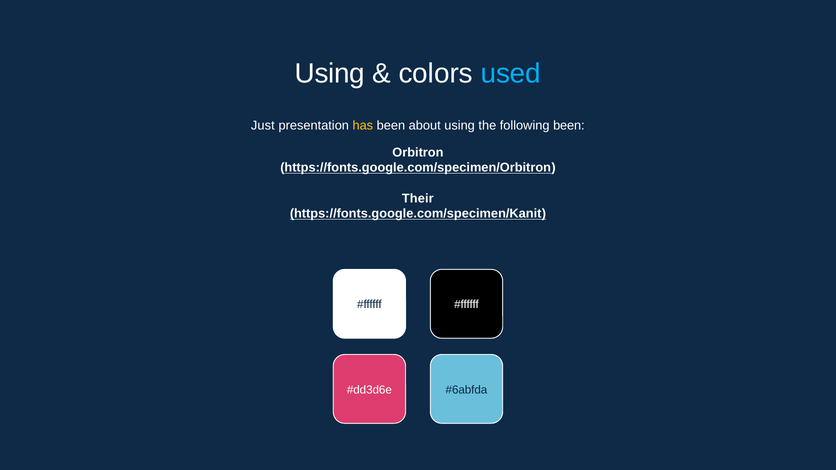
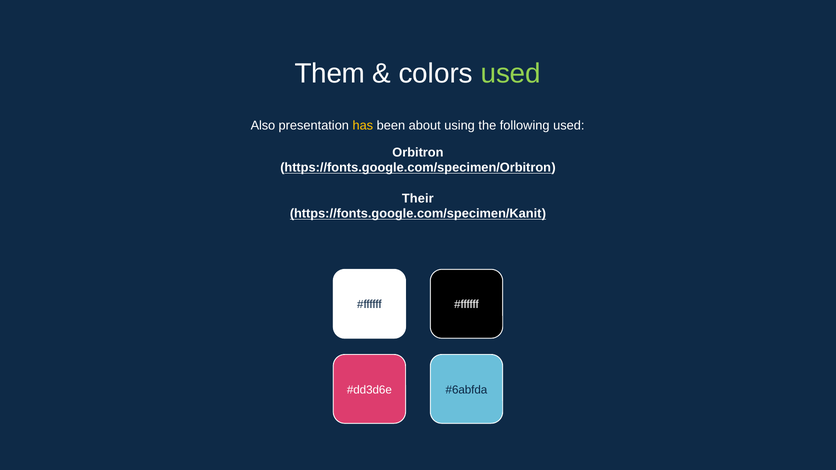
Using: Using -> Them (330, 74)
used colour: light blue -> light green (511, 74)
Just: Just -> Also (263, 126)
following been: been -> used (569, 126)
